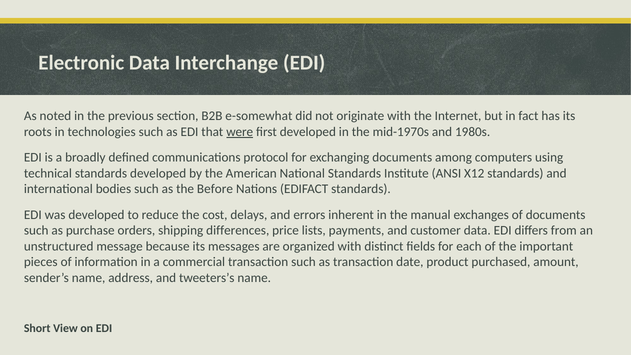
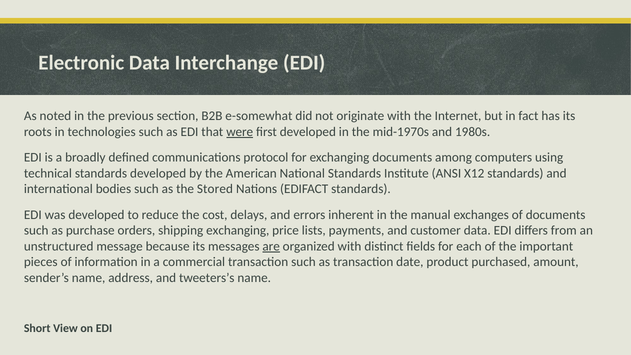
Before: Before -> Stored (215, 189)
shipping differences: differences -> exchanging (238, 231)
are underline: none -> present (271, 246)
